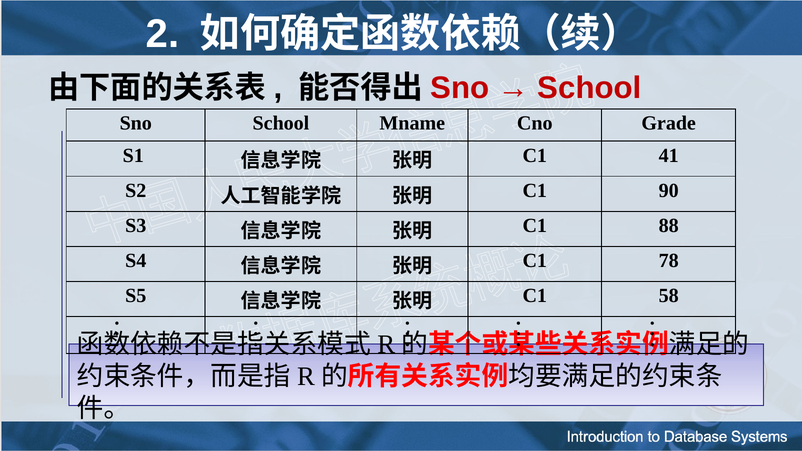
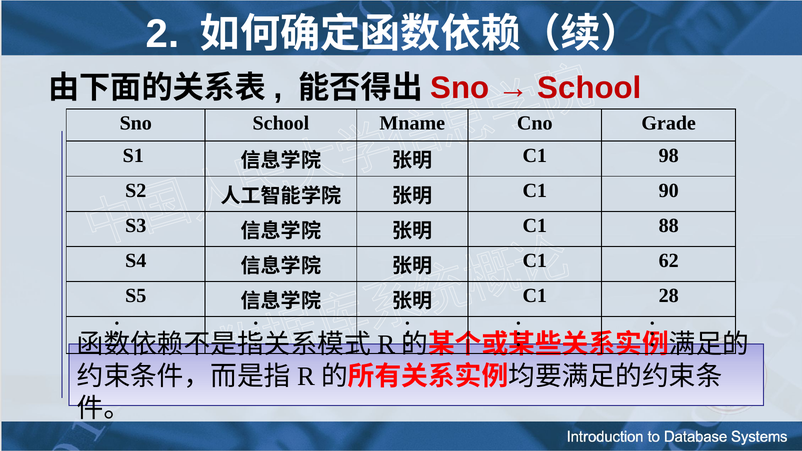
41: 41 -> 98 (669, 156)
78: 78 -> 62 (669, 261)
58: 58 -> 28 (669, 296)
